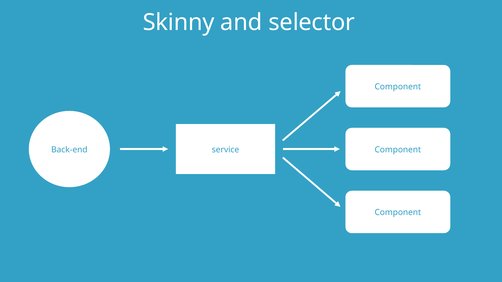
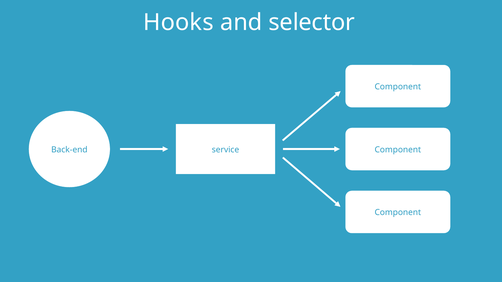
Skinny: Skinny -> Hooks (178, 22)
